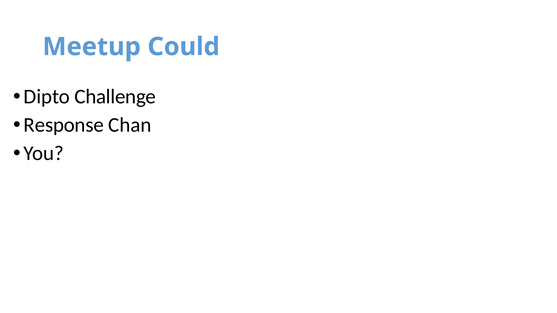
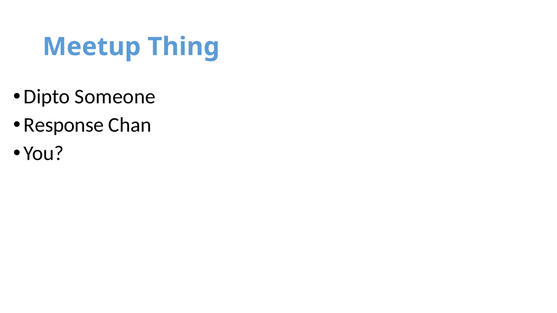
Could: Could -> Thing (184, 47)
Challenge: Challenge -> Someone (115, 97)
